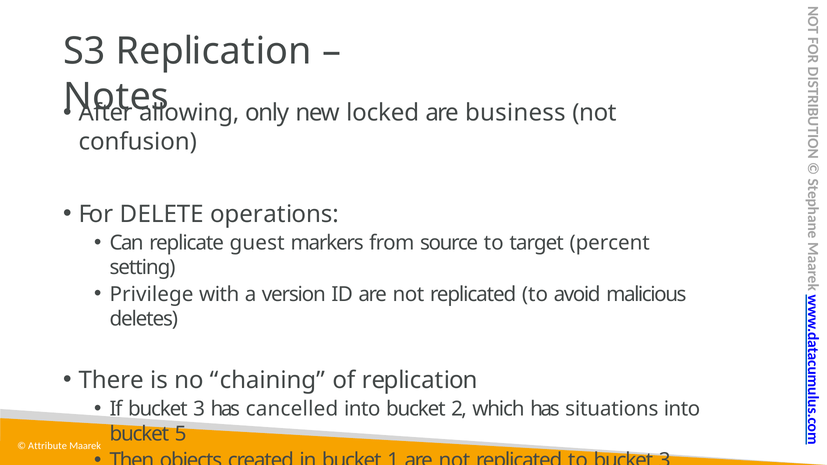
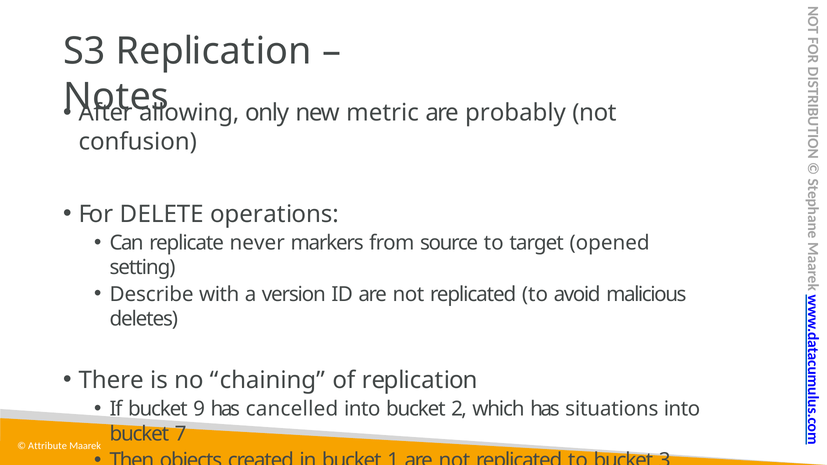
locked: locked -> metric (383, 113)
business: business -> probably (515, 113)
guest: guest -> never (257, 243)
percent: percent -> opened (610, 243)
Privilege: Privilege -> Describe (152, 294)
If bucket 3: 3 -> 9 (199, 409)
5: 5 -> 7 (181, 434)
